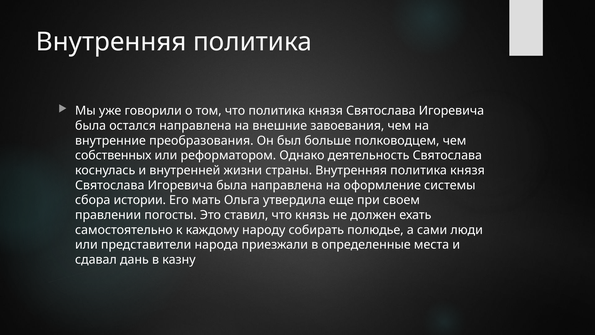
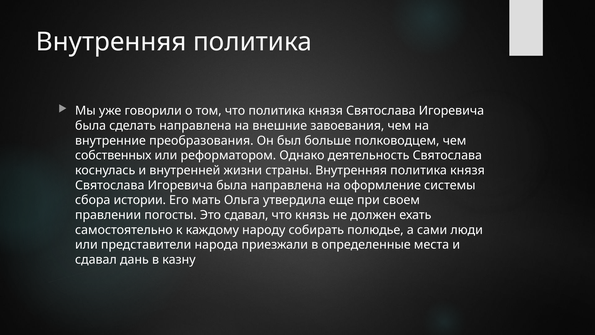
остался: остался -> сделать (133, 126)
Это ставил: ставил -> сдавал (246, 215)
